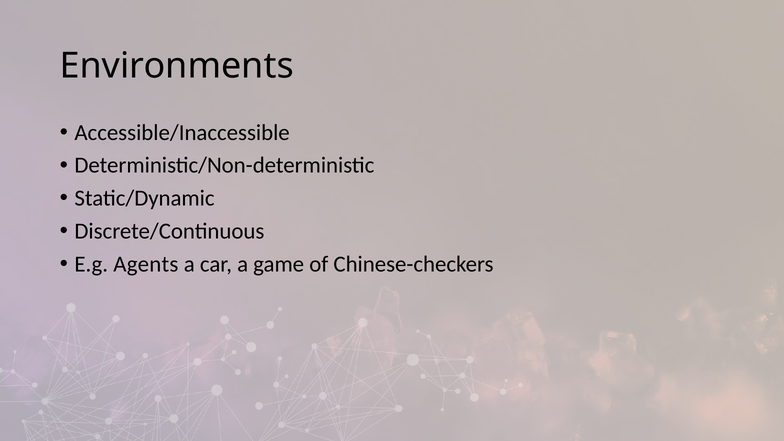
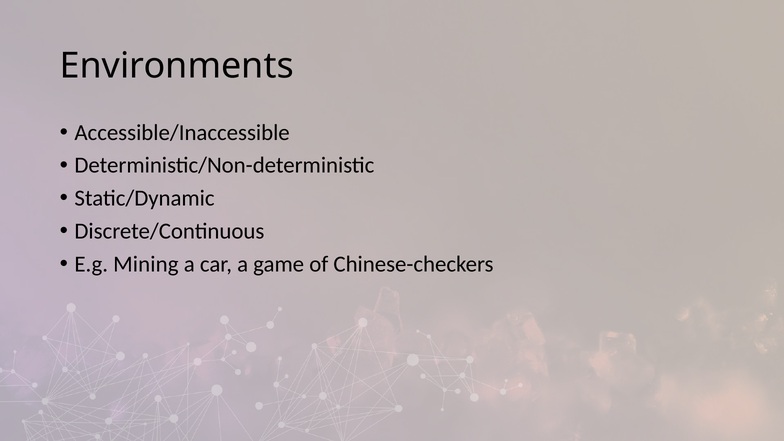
Agents: Agents -> Mining (146, 264)
